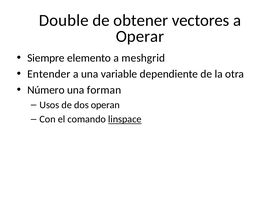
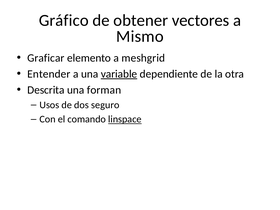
Double: Double -> Gráfico (64, 20)
Operar: Operar -> Mismo (140, 36)
Siempre: Siempre -> Graficar (46, 58)
variable underline: none -> present (119, 74)
Número: Número -> Descrita (46, 90)
operan: operan -> seguro (105, 105)
